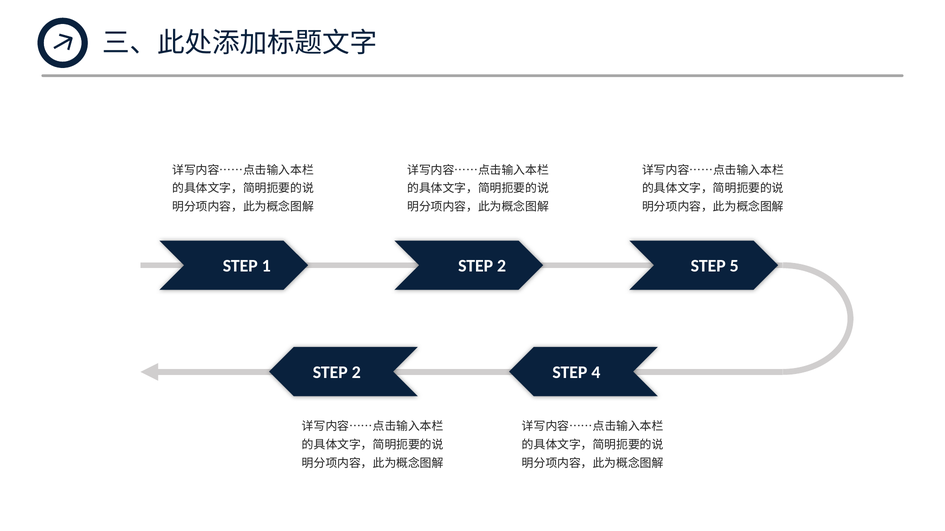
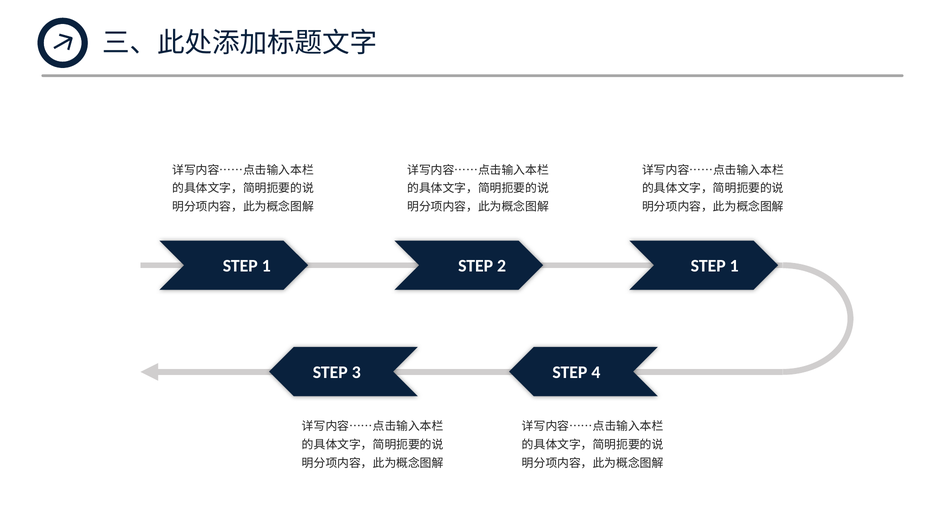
5: 5 -> 1 (734, 266)
2: 2 -> 3 (356, 373)
